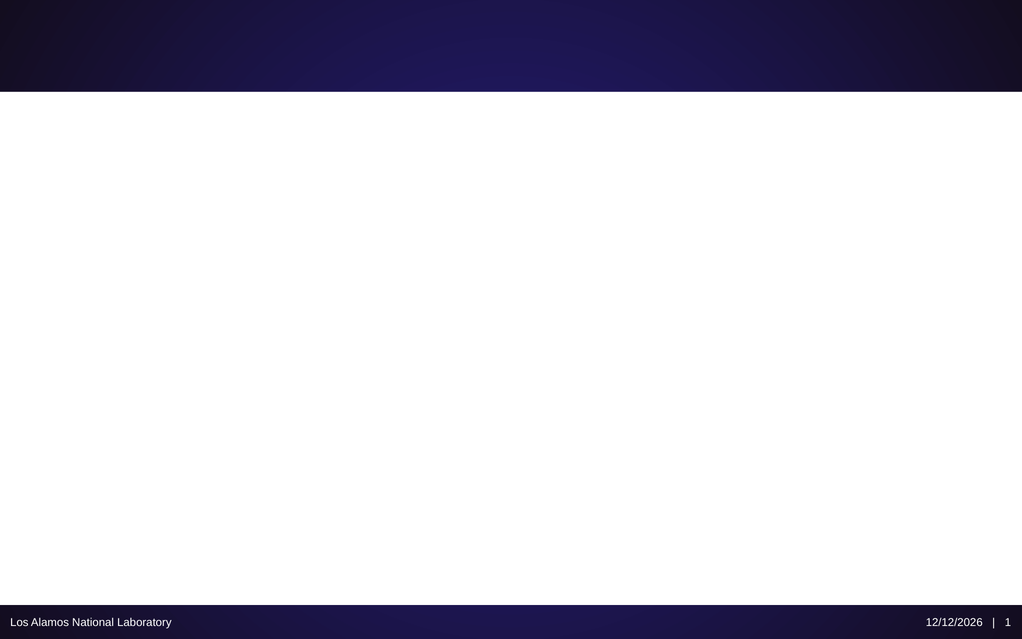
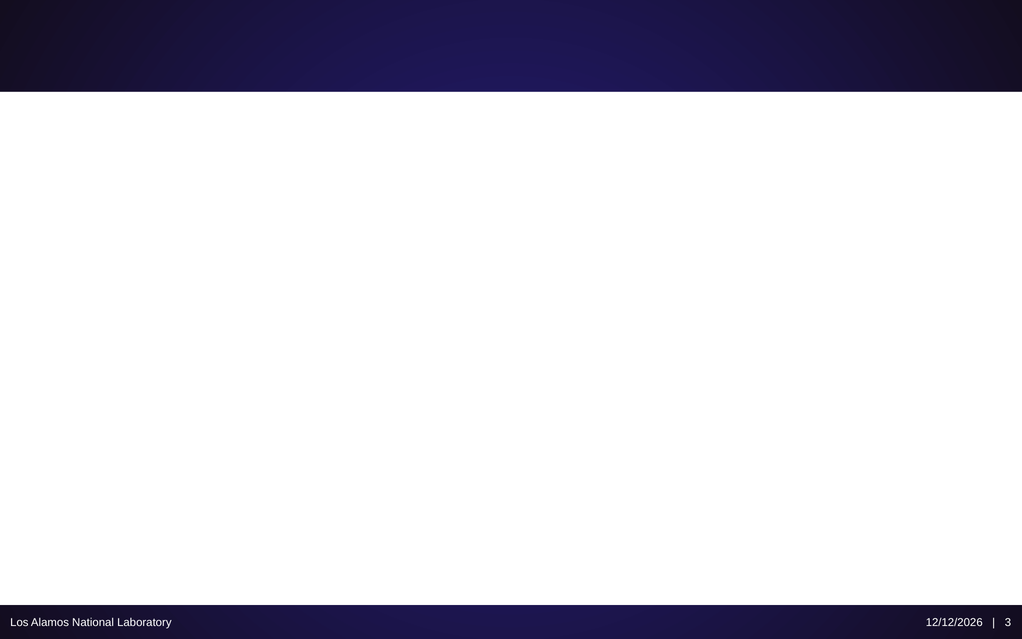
1: 1 -> 3 (1008, 622)
